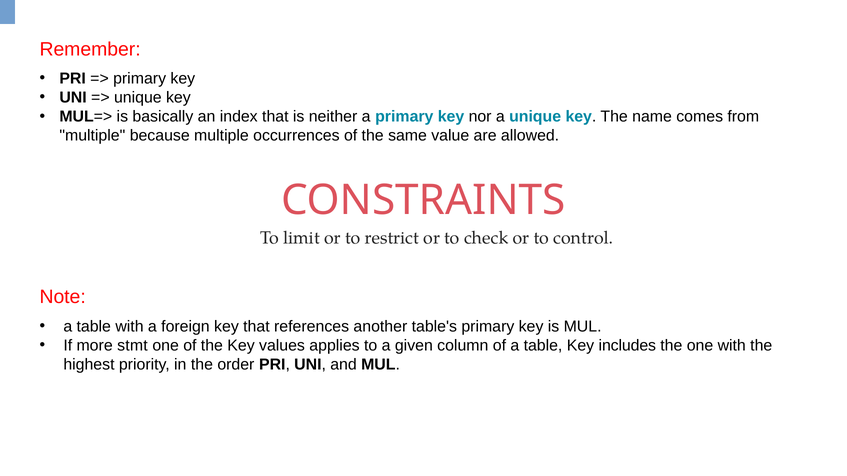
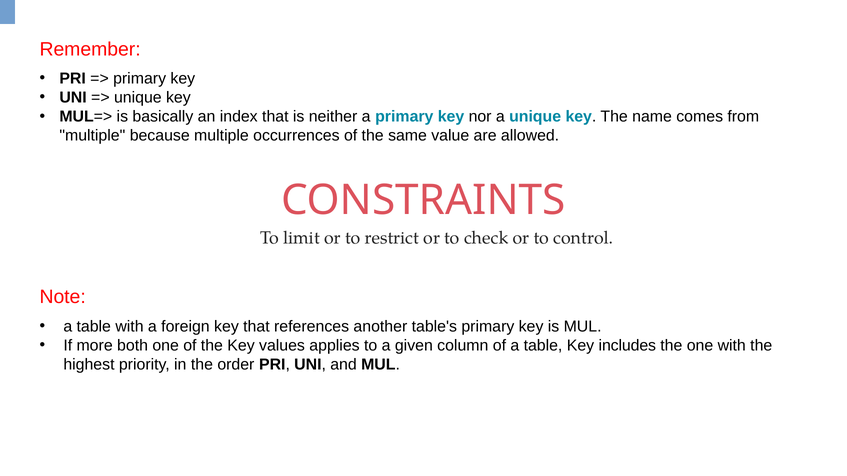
stmt: stmt -> both (133, 346)
